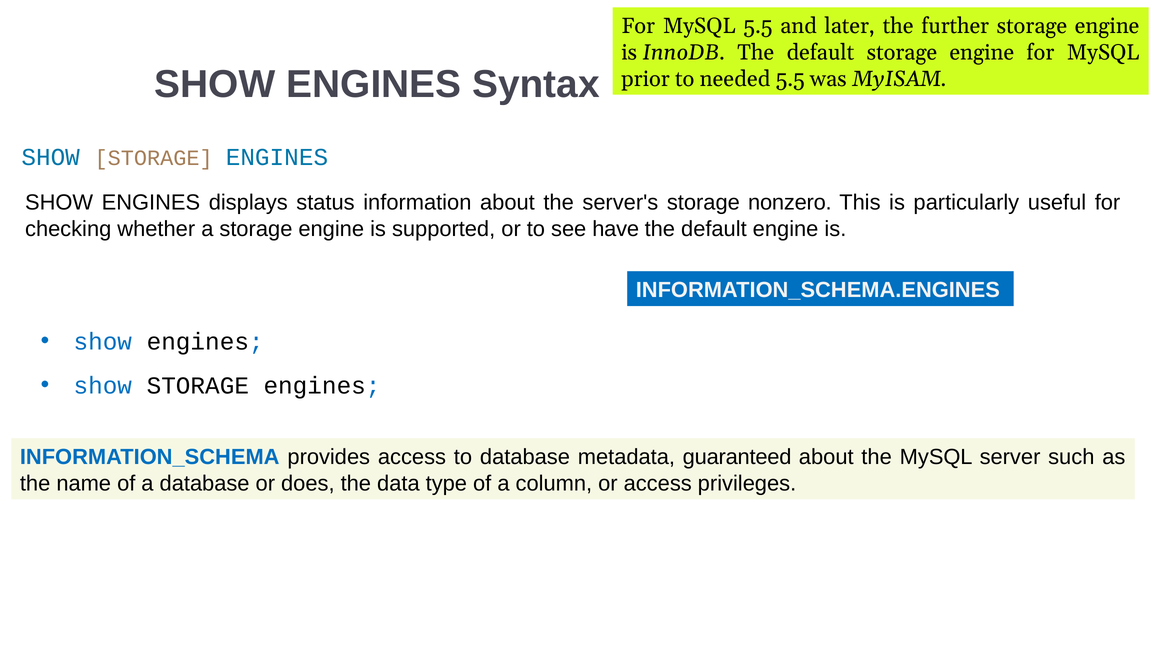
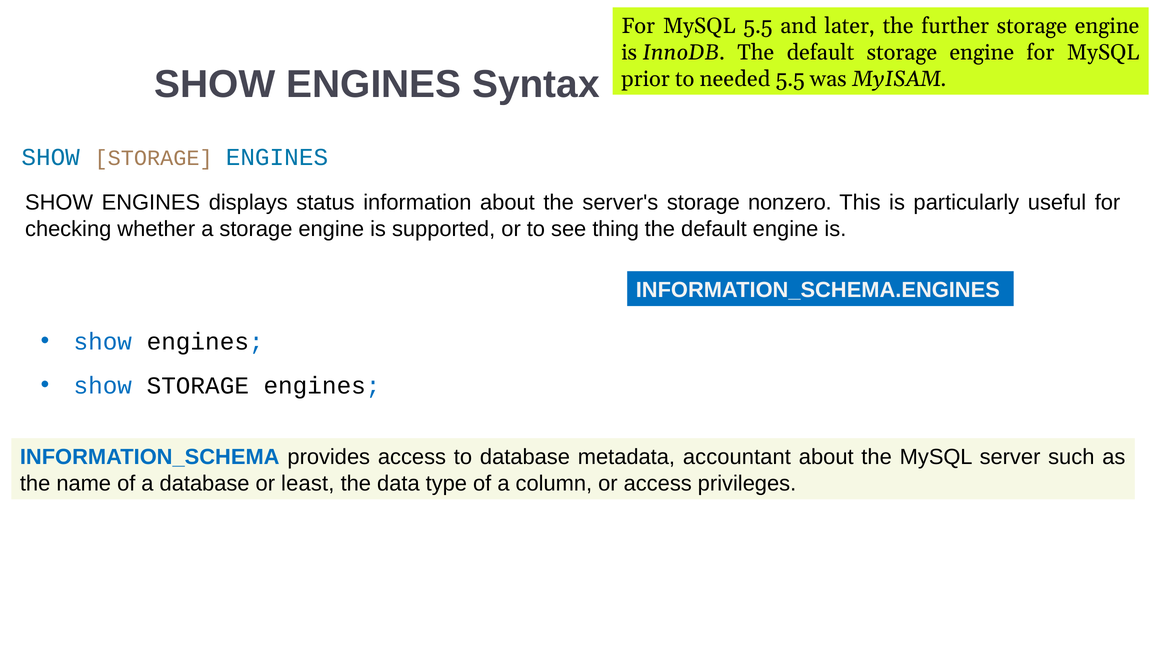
have: have -> thing (616, 229)
guaranteed: guaranteed -> accountant (737, 457)
does: does -> least (308, 483)
